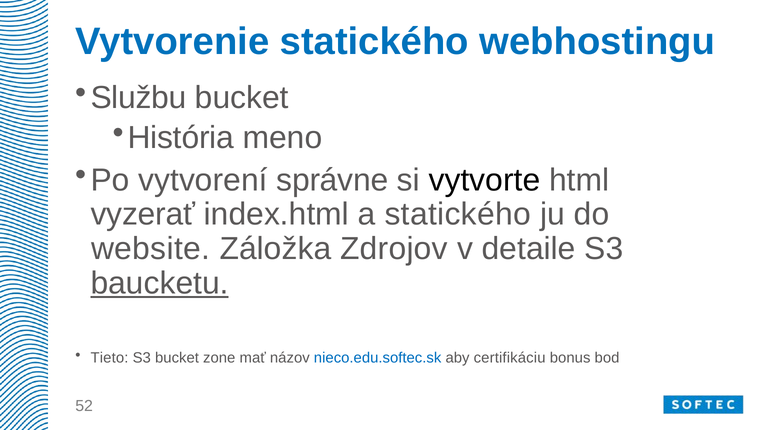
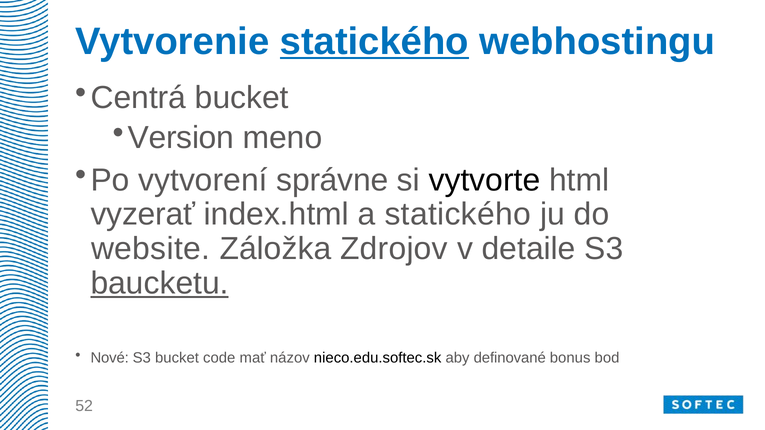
statického underline: none -> present (374, 42)
Službu: Službu -> Centrá (138, 98)
História: História -> Version (181, 138)
Tieto: Tieto -> Nové (110, 358)
zone: zone -> code (219, 358)
nieco.edu.softec.sk colour: blue -> black (378, 358)
certifikáciu: certifikáciu -> definované (510, 358)
